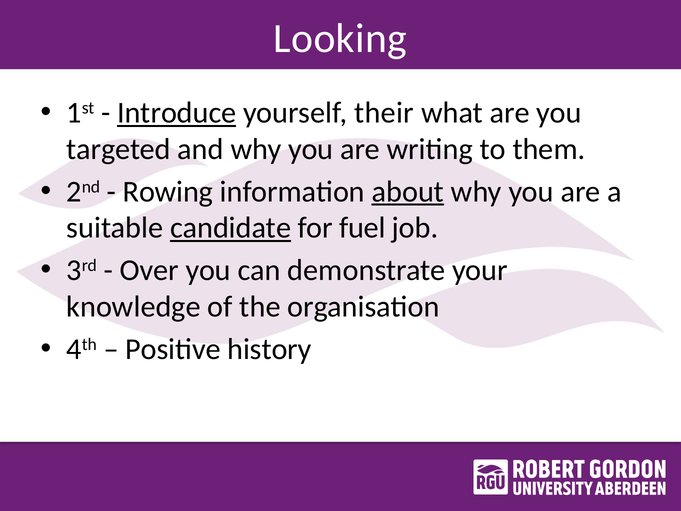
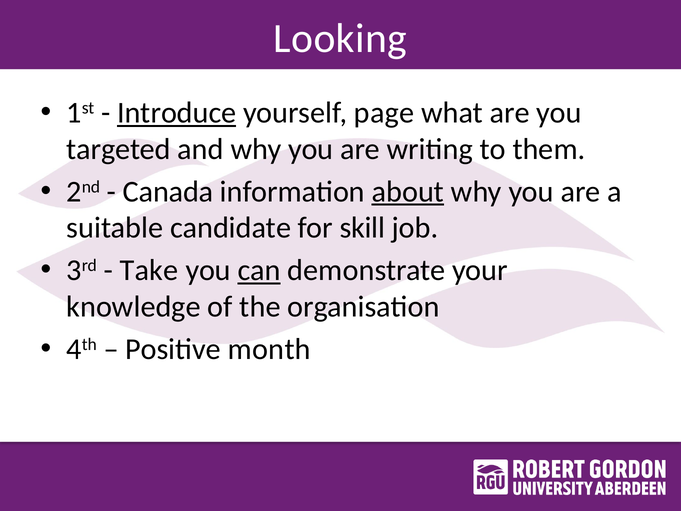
their: their -> page (384, 113)
Rowing: Rowing -> Canada (168, 192)
candidate underline: present -> none (231, 228)
fuel: fuel -> skill (362, 228)
Over: Over -> Take (149, 270)
can underline: none -> present (259, 270)
history: history -> month (269, 349)
